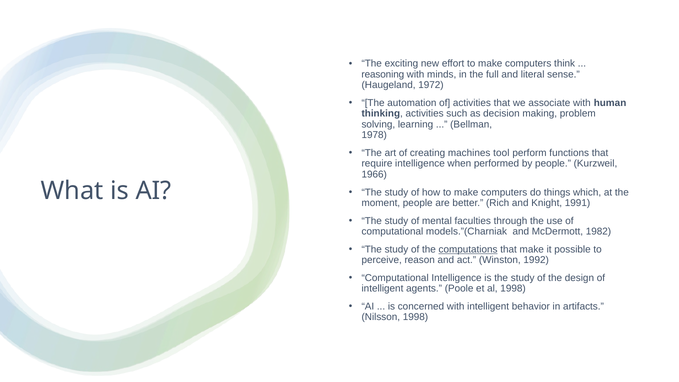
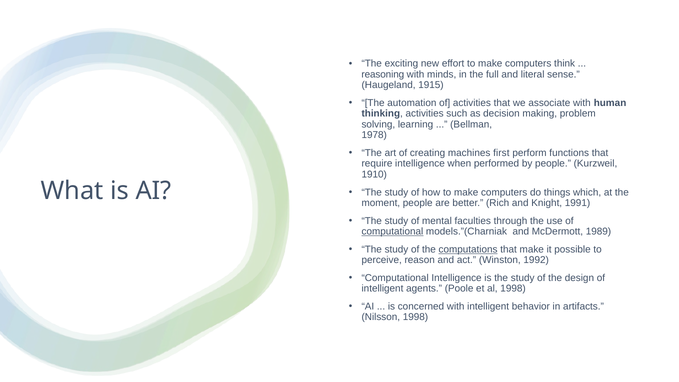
1972: 1972 -> 1915 (431, 85)
tool: tool -> first (501, 153)
1966: 1966 -> 1910 (374, 174)
computational underline: none -> present (392, 231)
1982: 1982 -> 1989 (598, 231)
